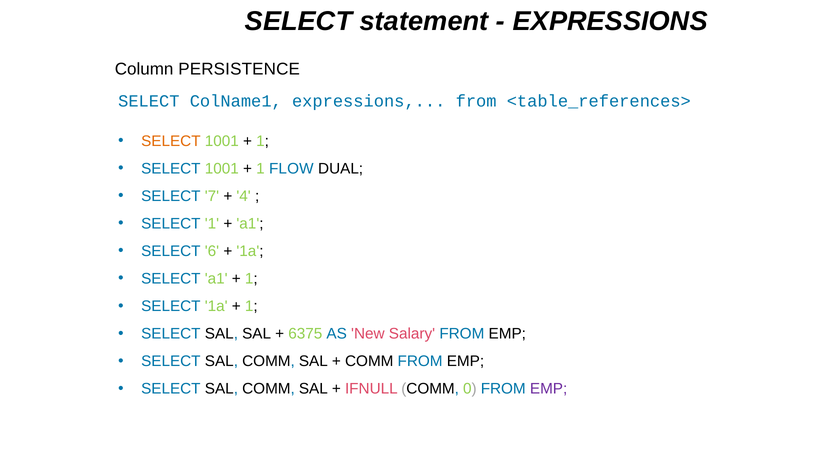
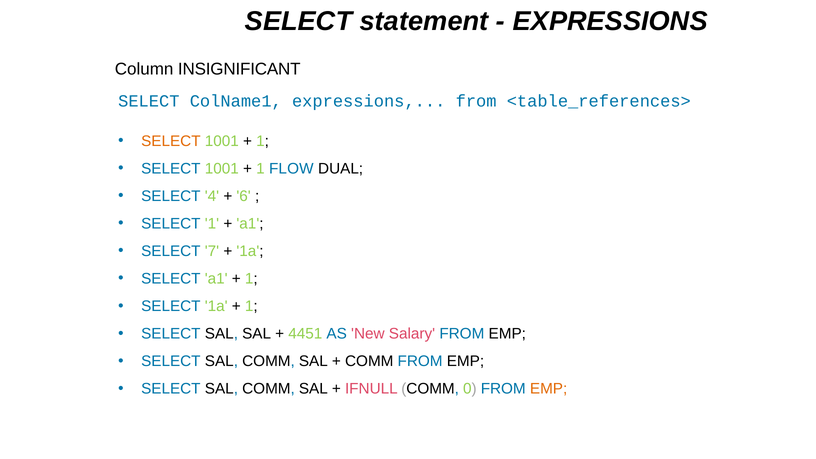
PERSISTENCE: PERSISTENCE -> INSIGNIFICANT (239, 69)
7: 7 -> 4 (212, 196)
4: 4 -> 6 (244, 196)
6: 6 -> 7 (212, 251)
6375: 6375 -> 4451 (305, 334)
EMP colour: purple -> orange (549, 389)
